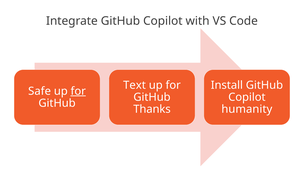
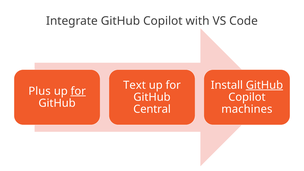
GitHub underline: none -> present (264, 85)
Safe: Safe -> Plus (40, 91)
Thanks: Thanks -> Central (152, 109)
humanity: humanity -> machines (247, 109)
